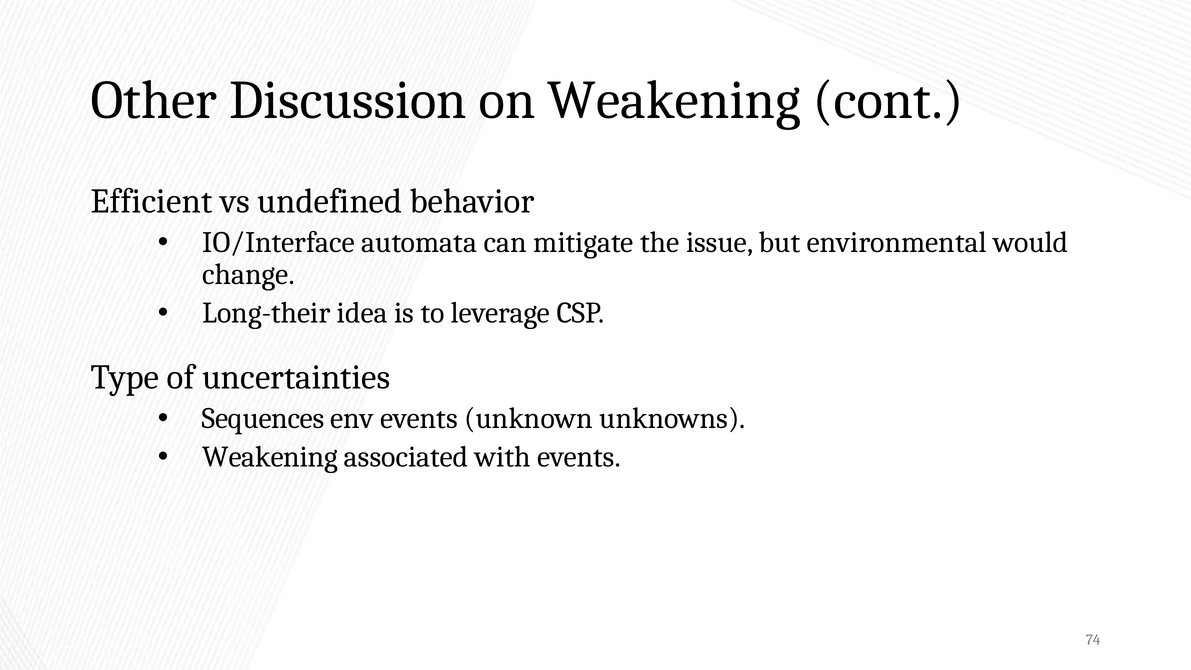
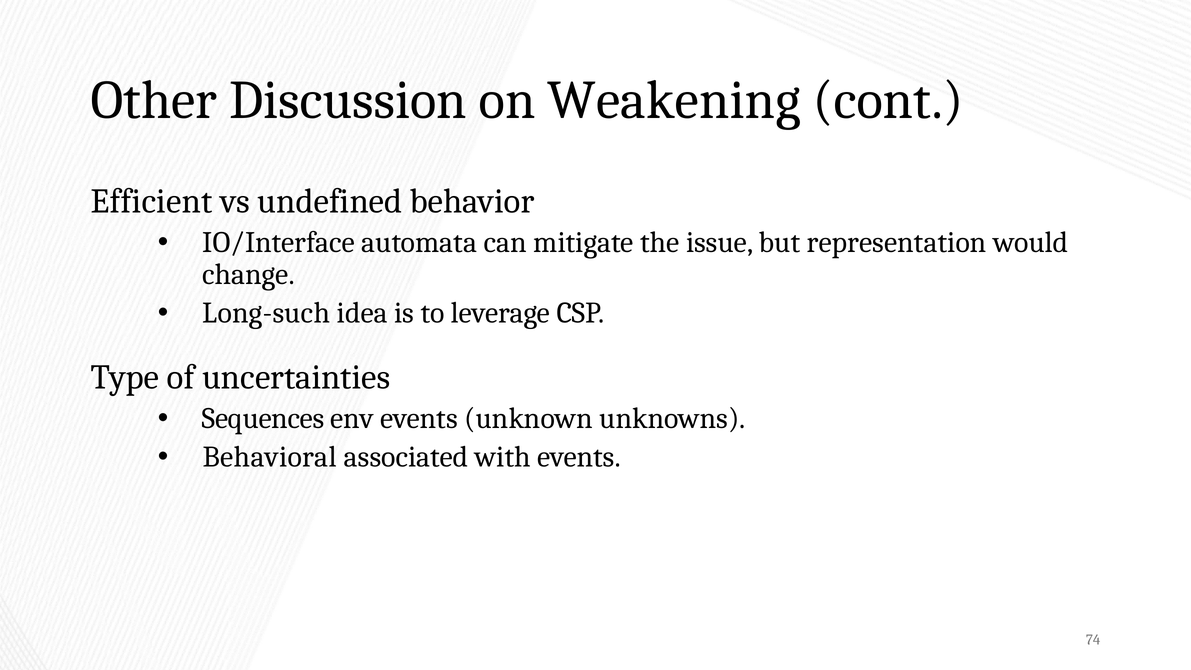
environmental: environmental -> representation (897, 242)
Long-their: Long-their -> Long-such (266, 313)
Weakening: Weakening -> Behavioral (270, 457)
